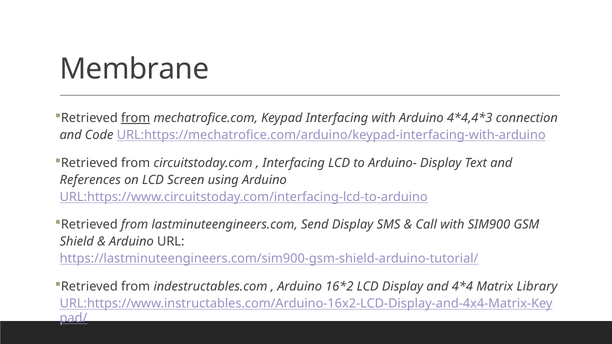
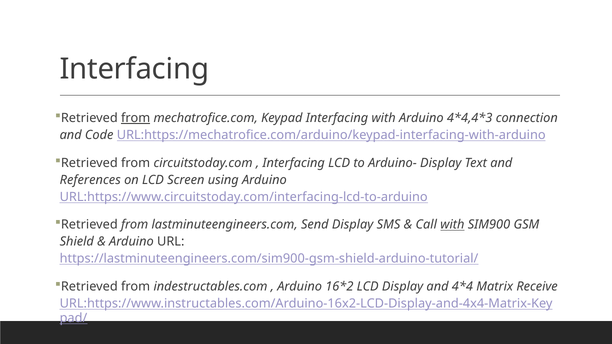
Membrane: Membrane -> Interfacing (134, 69)
with underline: none -> present (452, 225)
Library: Library -> Receive (537, 287)
